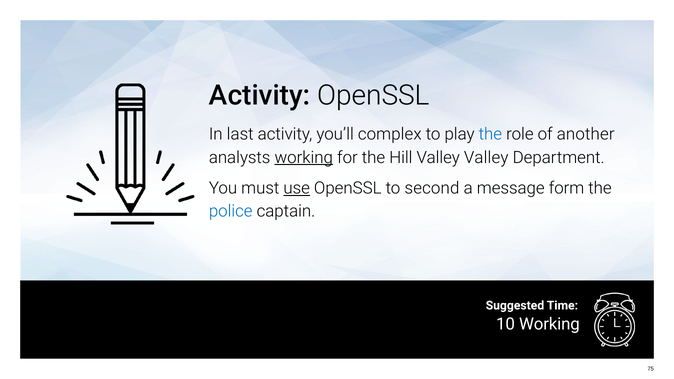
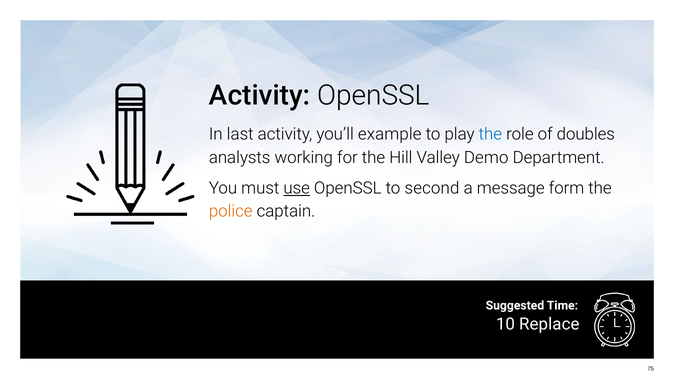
complex: complex -> example (390, 134)
another: another -> doubles (586, 134)
working underline: present -> none (304, 157)
Valley Valley: Valley -> Demo (486, 157)
police colour: blue -> orange (231, 211)
10 Working: Working -> Replace (549, 324)
